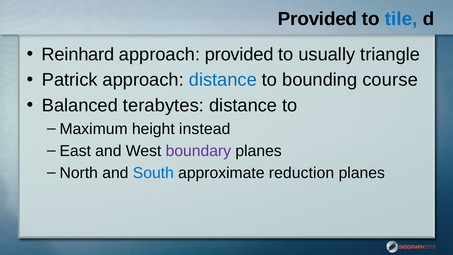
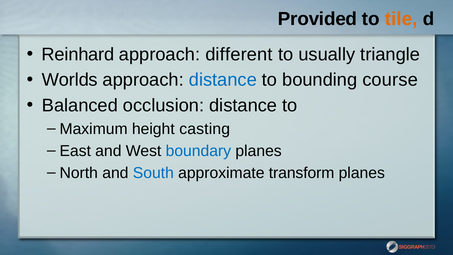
tile colour: blue -> orange (401, 19)
approach provided: provided -> different (239, 54)
Patrick: Patrick -> Worlds (70, 80)
terabytes: terabytes -> occlusion (164, 105)
instead: instead -> casting (205, 129)
boundary colour: purple -> blue (198, 151)
reduction: reduction -> transform (302, 173)
